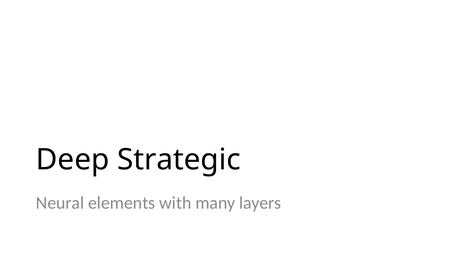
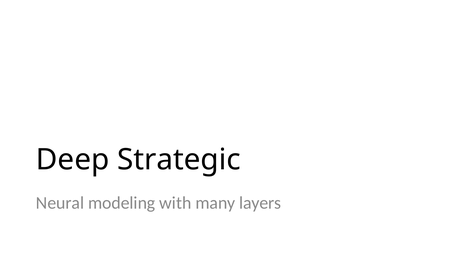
elements: elements -> modeling (122, 203)
